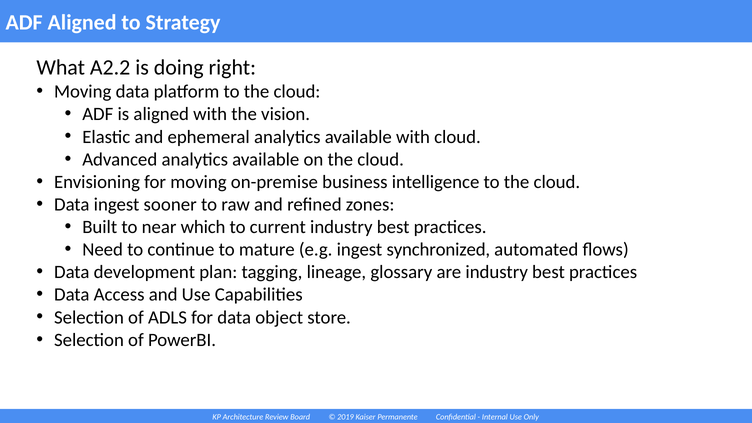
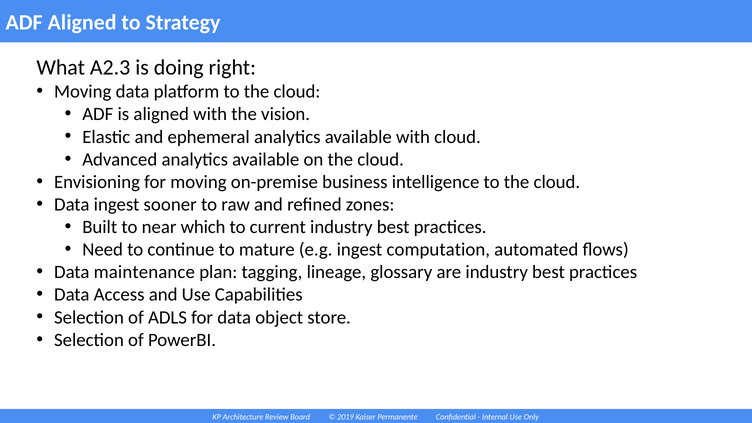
A2.2: A2.2 -> A2.3 (110, 67)
synchronized: synchronized -> computation (438, 250)
development: development -> maintenance (144, 272)
